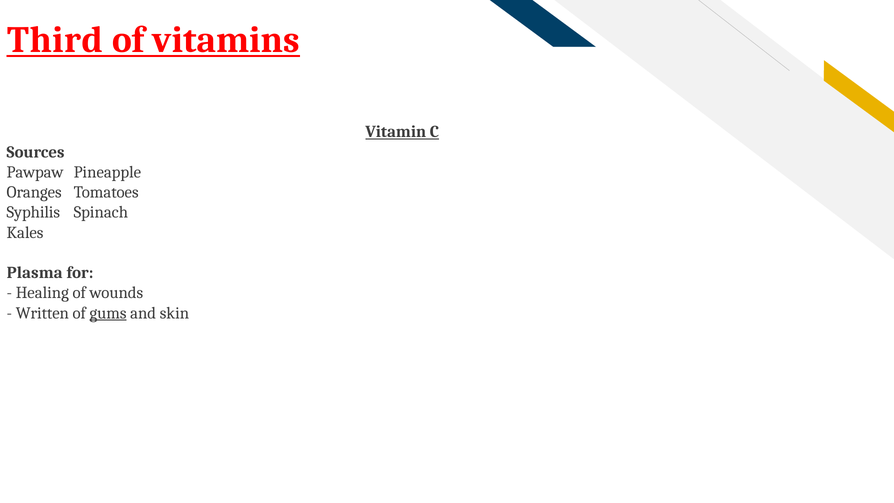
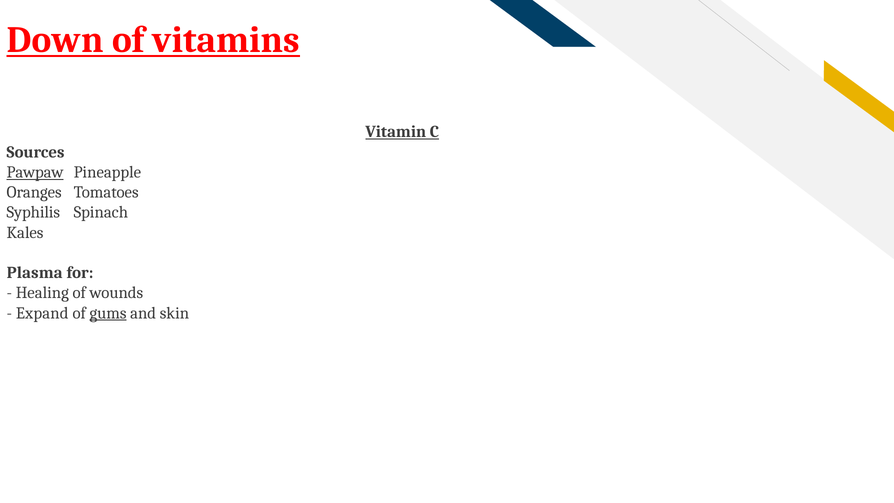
Third: Third -> Down (55, 40)
Pawpaw underline: none -> present (35, 172)
Written: Written -> Expand (42, 313)
